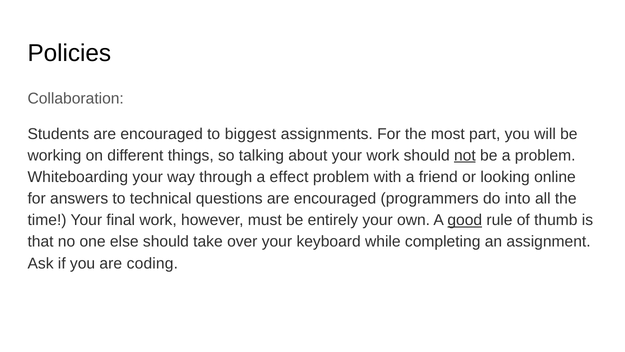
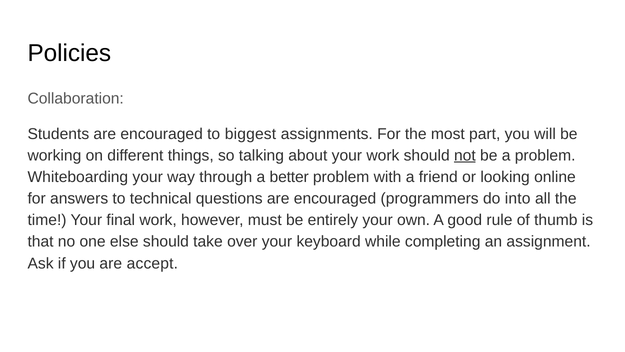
effect: effect -> better (289, 177)
good underline: present -> none (465, 220)
coding: coding -> accept (152, 263)
